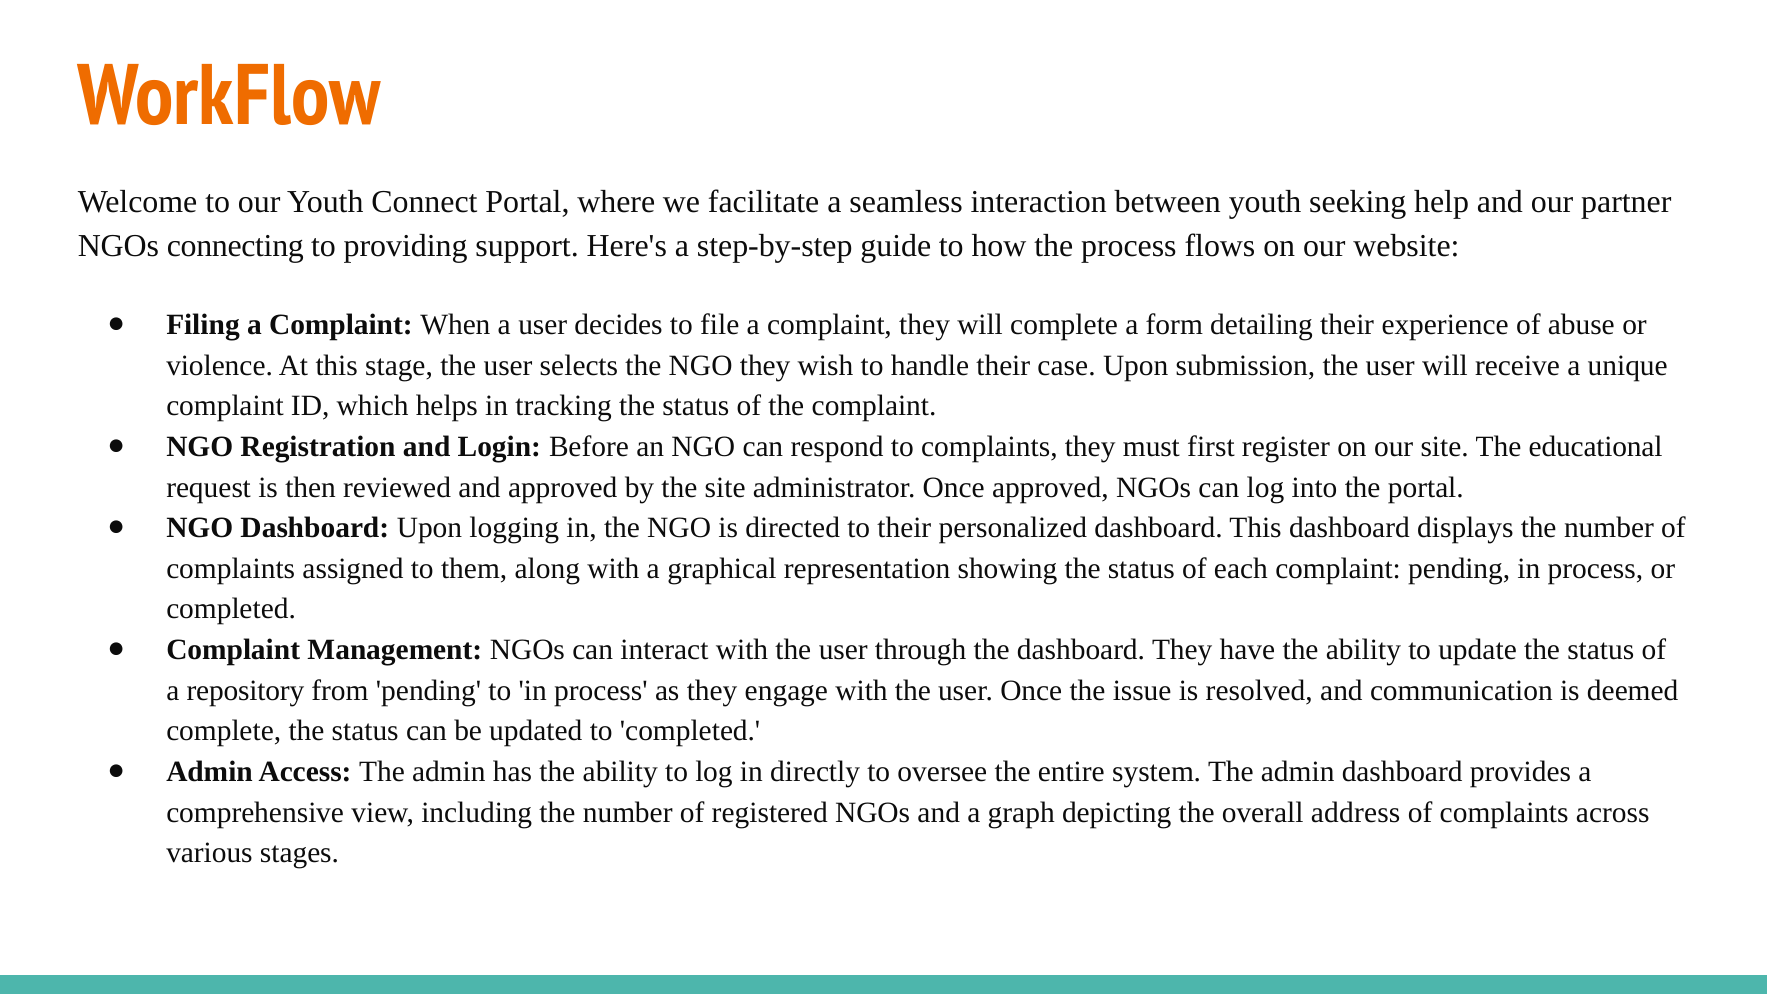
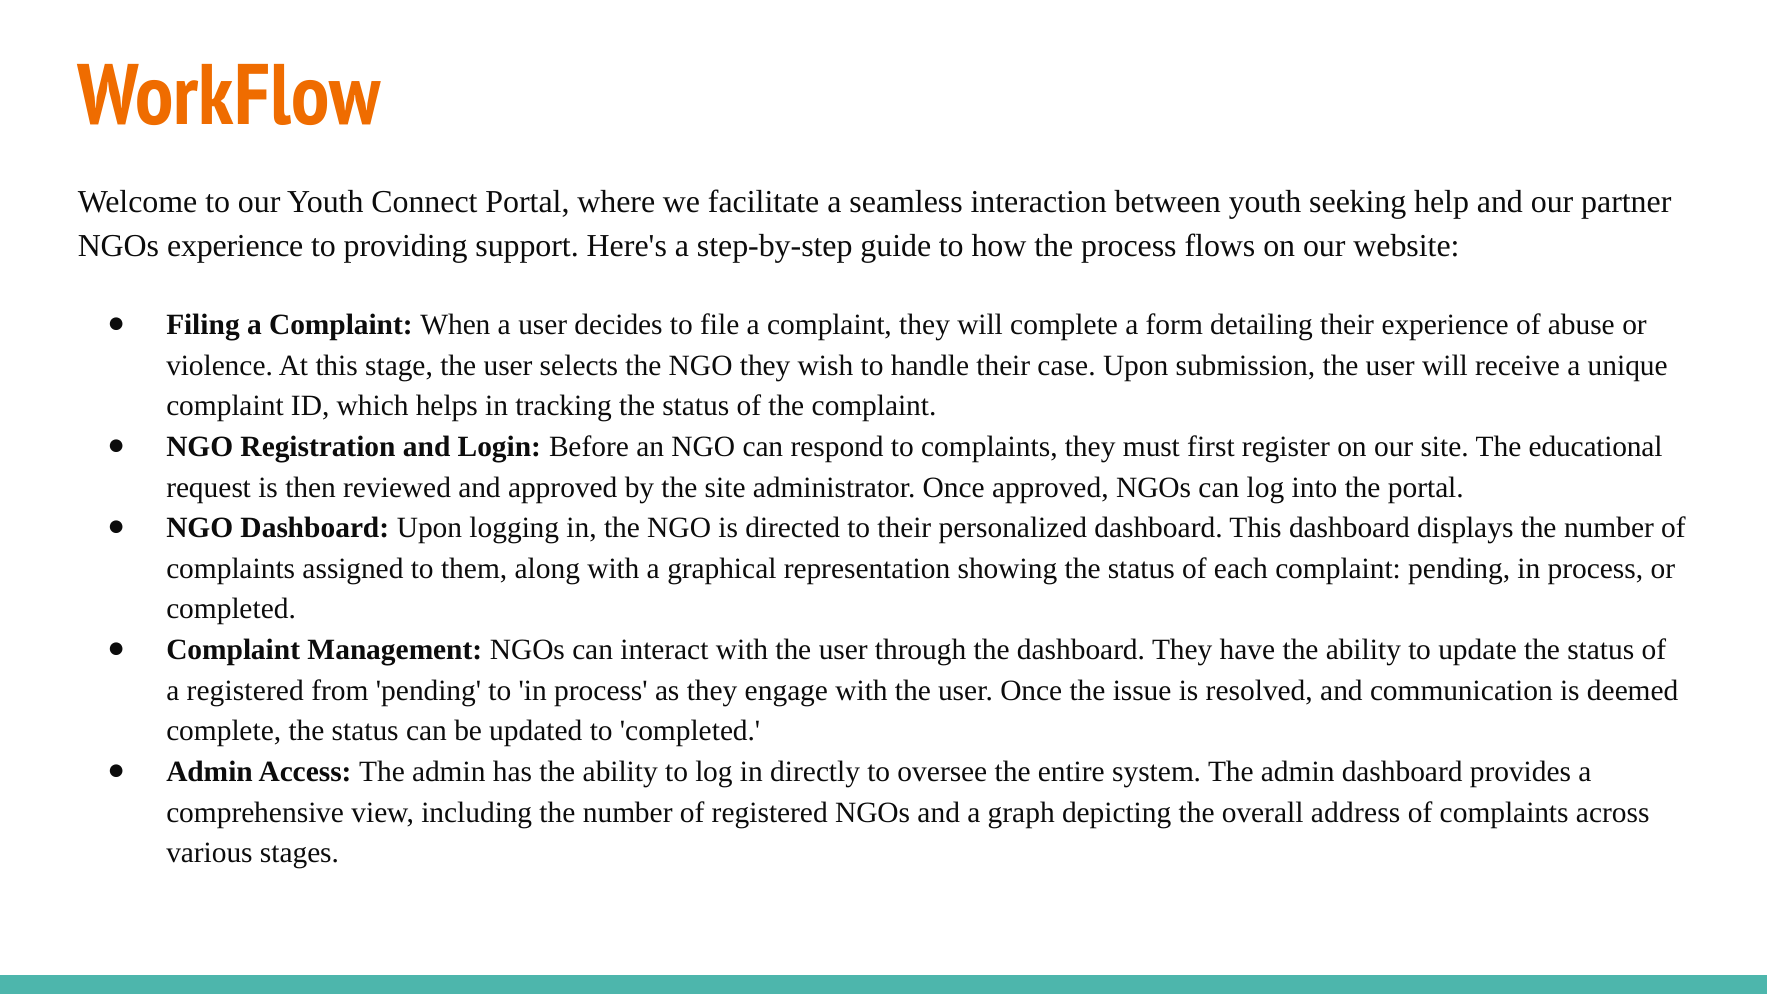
NGOs connecting: connecting -> experience (235, 246)
a repository: repository -> registered (245, 690)
